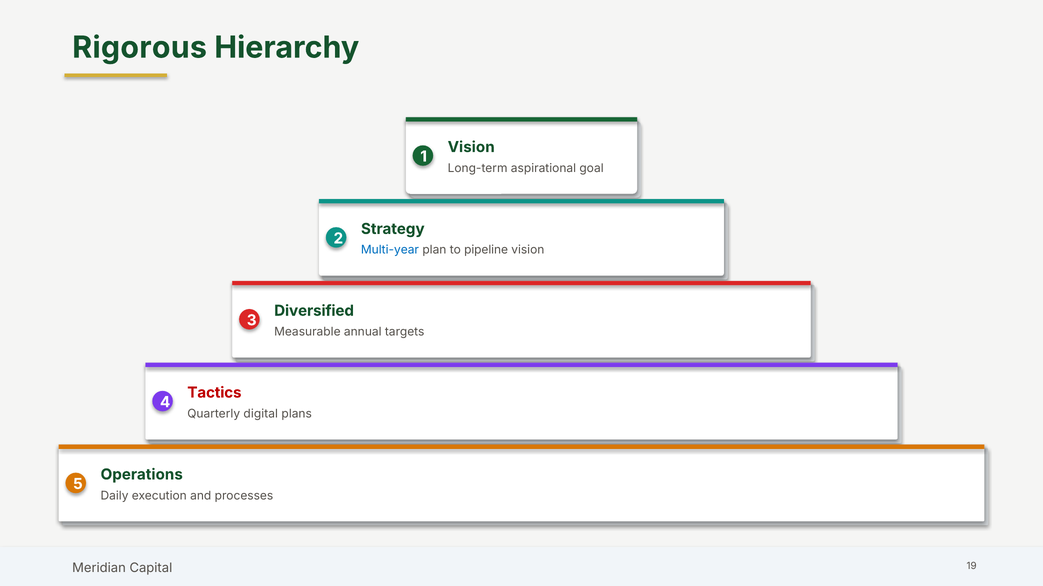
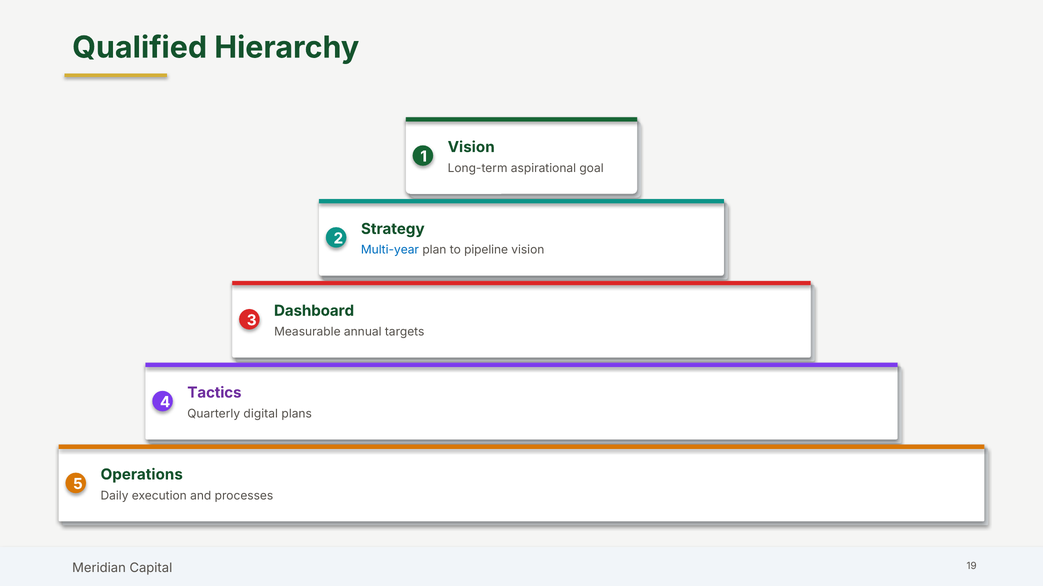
Rigorous: Rigorous -> Qualified (140, 48)
Diversified: Diversified -> Dashboard (314, 311)
Tactics colour: red -> purple (214, 393)
